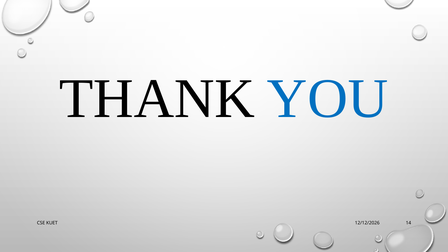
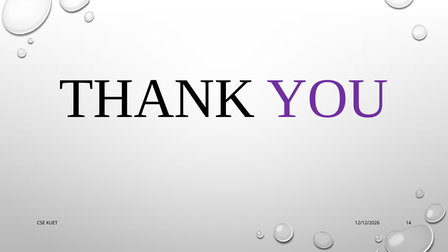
YOU colour: blue -> purple (328, 99)
